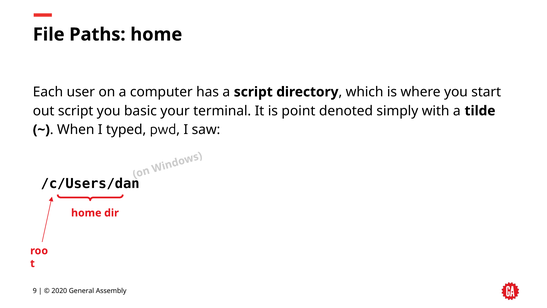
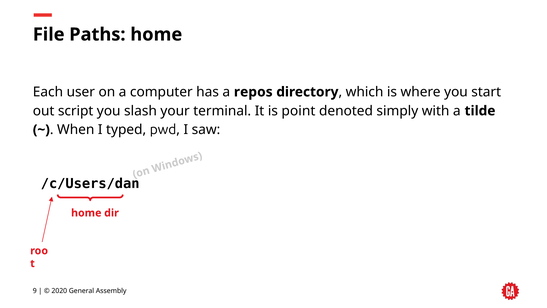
a script: script -> repos (253, 92)
basic: basic -> slash (140, 111)
